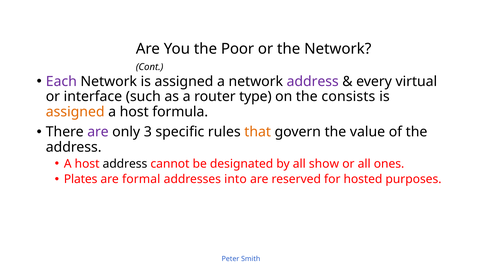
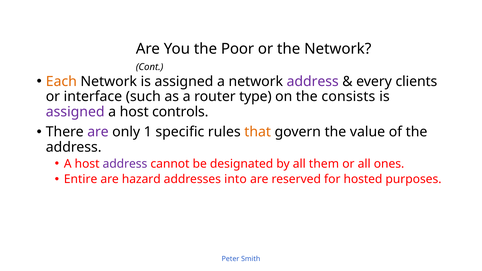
Each colour: purple -> orange (61, 81)
virtual: virtual -> clients (416, 81)
assigned colour: orange -> purple (75, 112)
formula: formula -> controls (180, 112)
3: 3 -> 1 (148, 132)
address colour: black -> purple (125, 164)
show: show -> them (324, 164)
Plates: Plates -> Entire (81, 179)
formal: formal -> hazard (141, 179)
